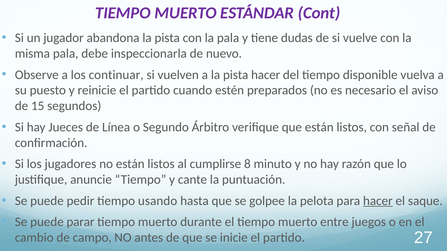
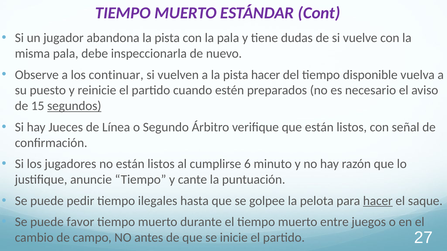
segundos underline: none -> present (74, 106)
8: 8 -> 6 (247, 164)
usando: usando -> ilegales (158, 201)
parar: parar -> favor (80, 222)
